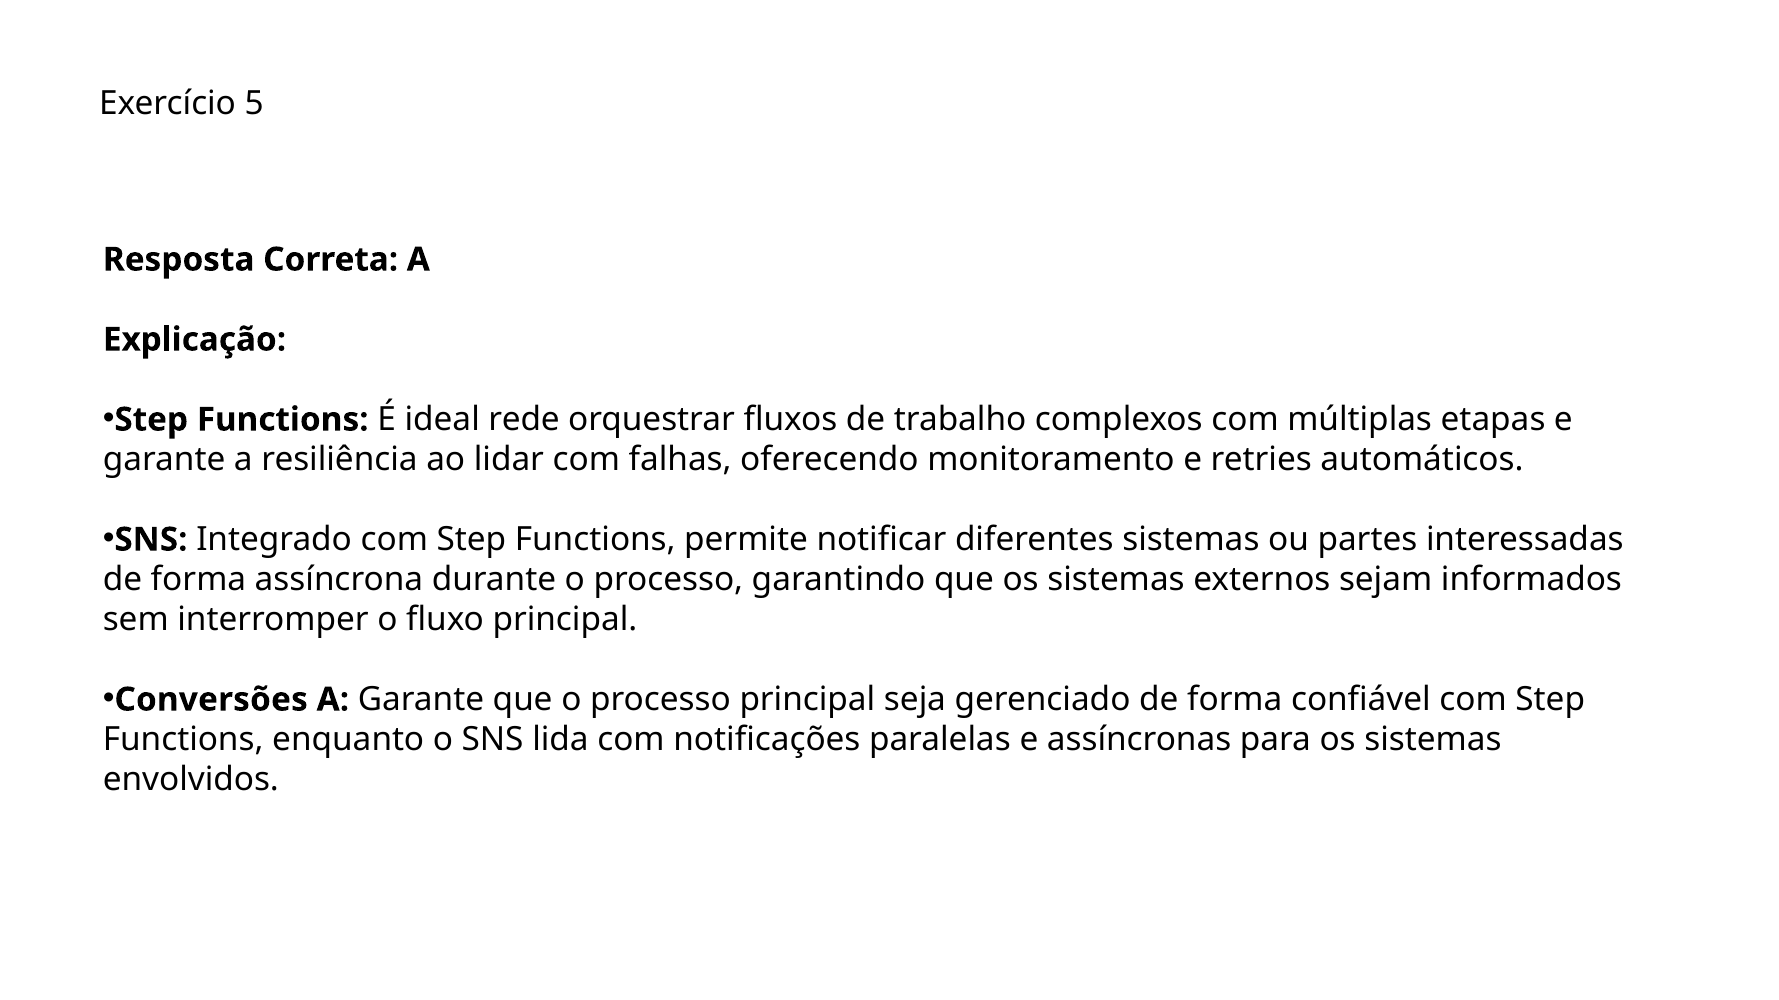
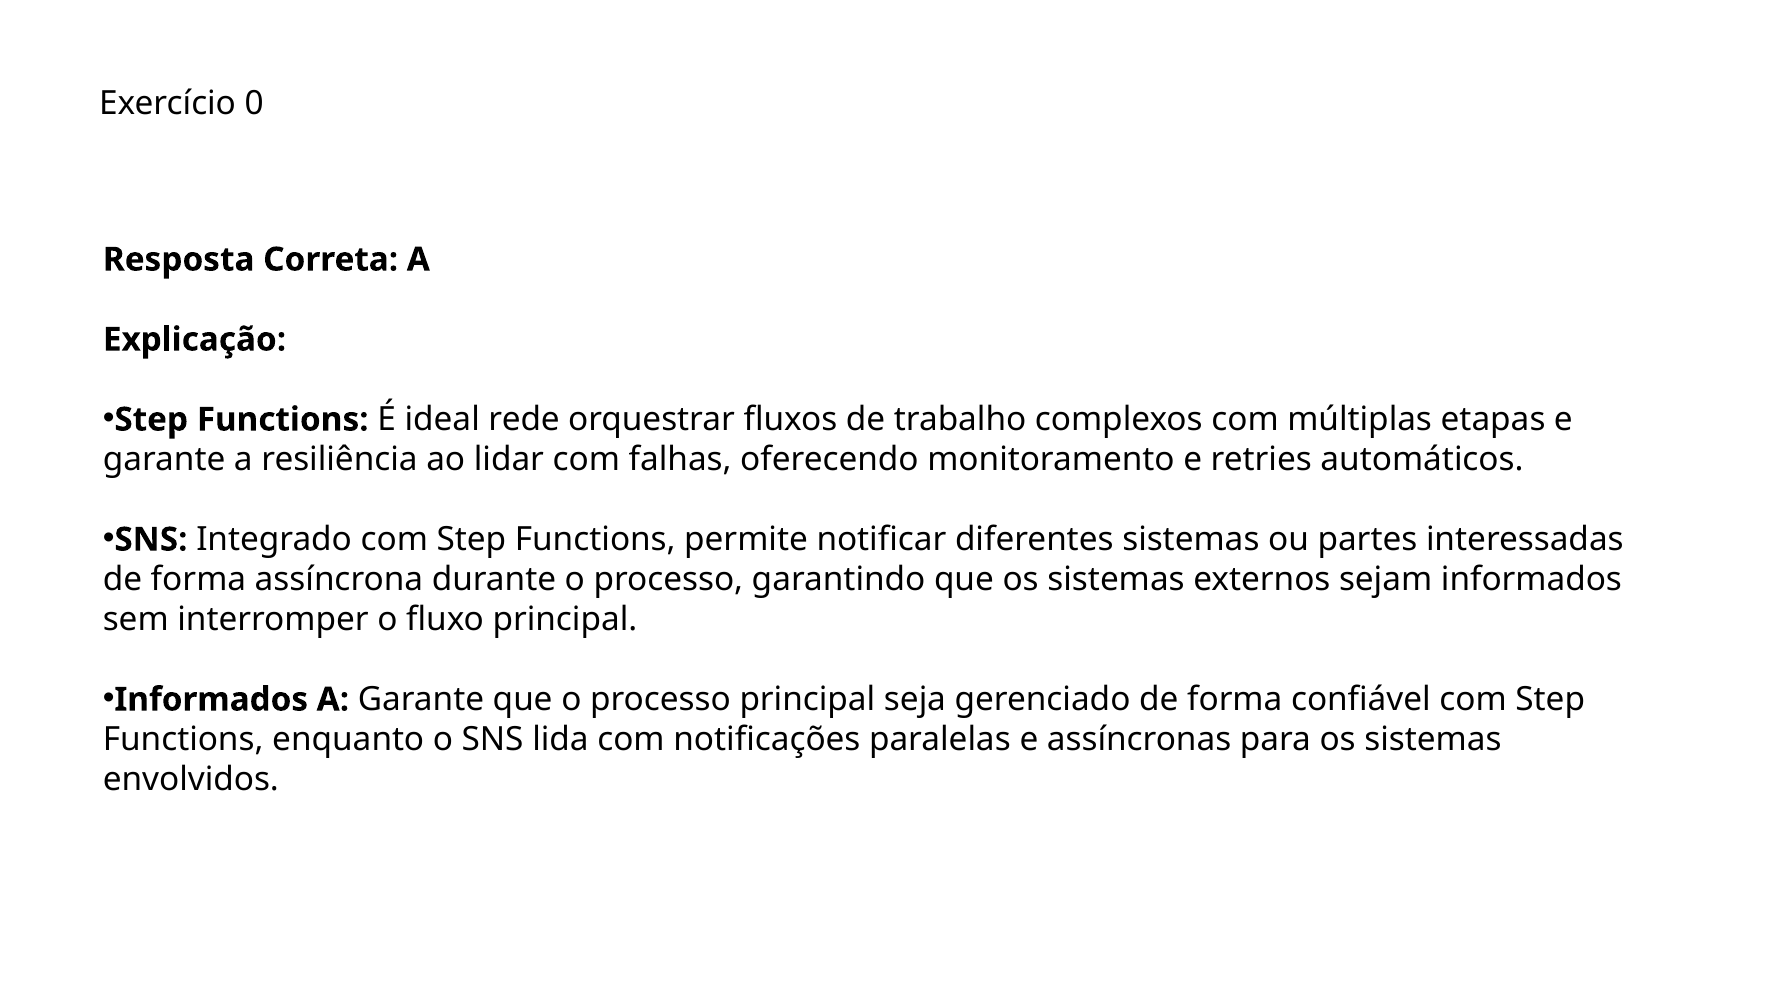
5: 5 -> 0 (254, 104)
Conversões: Conversões -> Informados (211, 700)
